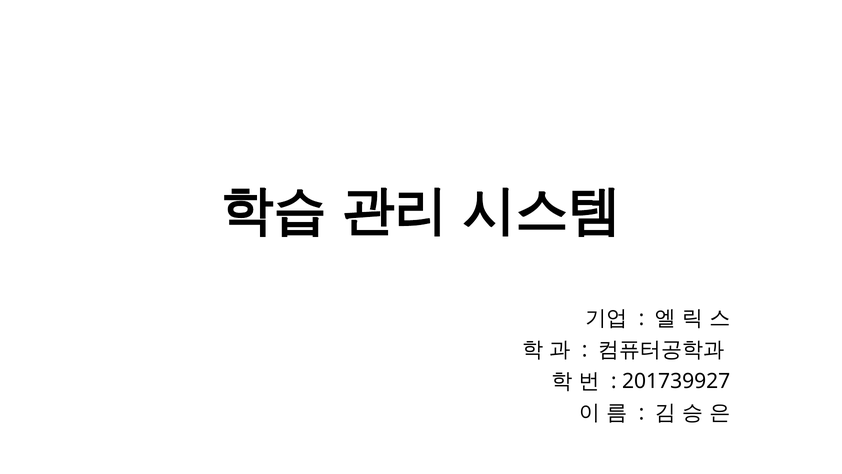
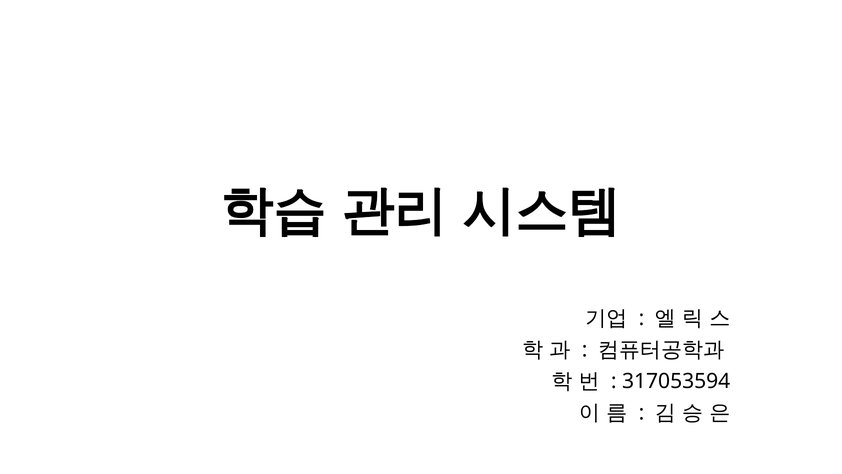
201739927: 201739927 -> 317053594 (676, 381)
